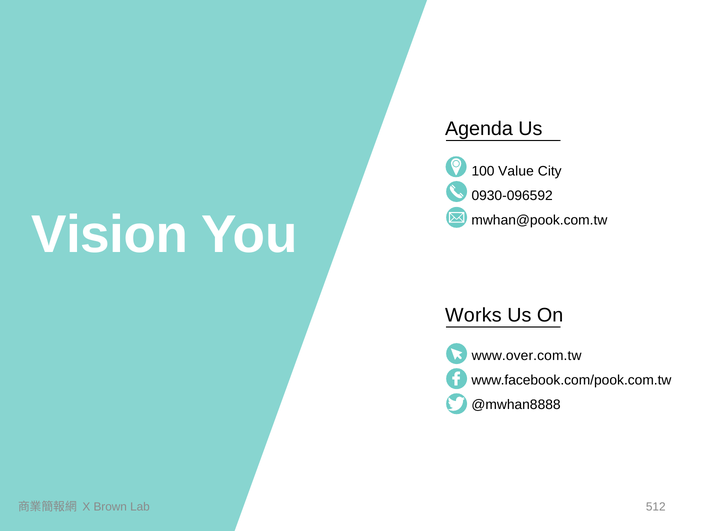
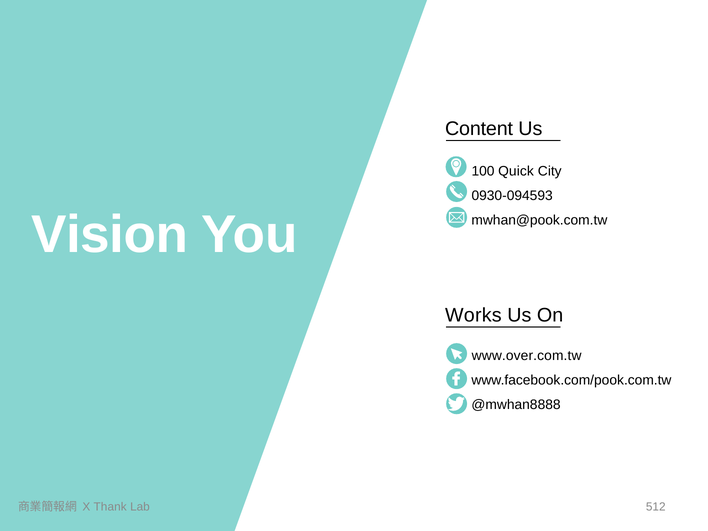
Agenda: Agenda -> Content (479, 129)
Value: Value -> Quick (516, 171)
0930-096592: 0930-096592 -> 0930-094593 (512, 196)
Brown: Brown -> Thank (110, 507)
